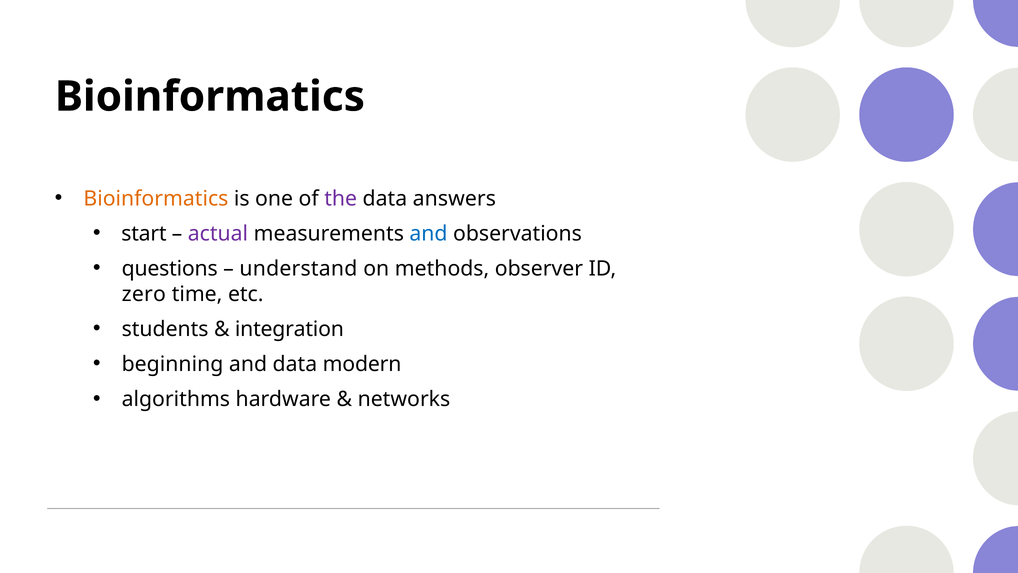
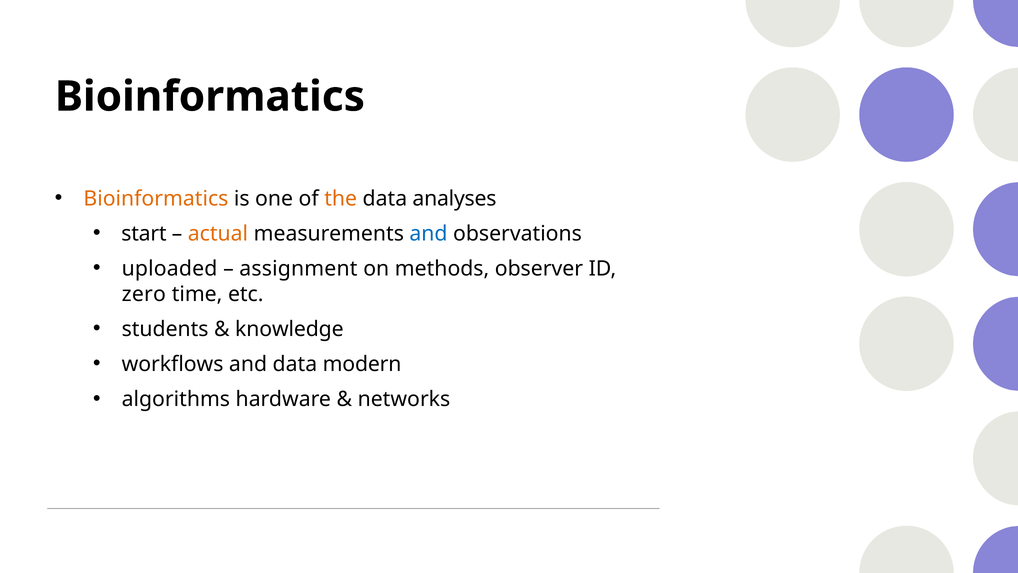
the colour: purple -> orange (341, 198)
answers: answers -> analyses (454, 198)
actual colour: purple -> orange (218, 233)
questions: questions -> uploaded (169, 268)
understand: understand -> assignment (298, 268)
integration: integration -> knowledge (289, 329)
beginning: beginning -> workflows (173, 364)
